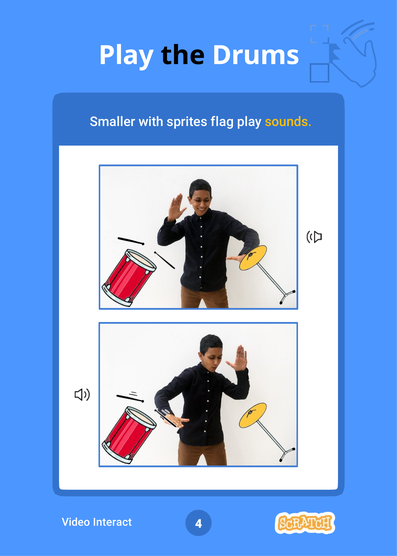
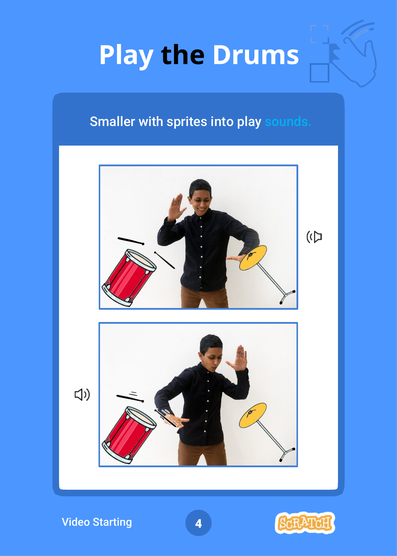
flag: flag -> into (222, 122)
sounds colour: yellow -> light blue (288, 122)
Interact: Interact -> Starting (112, 522)
